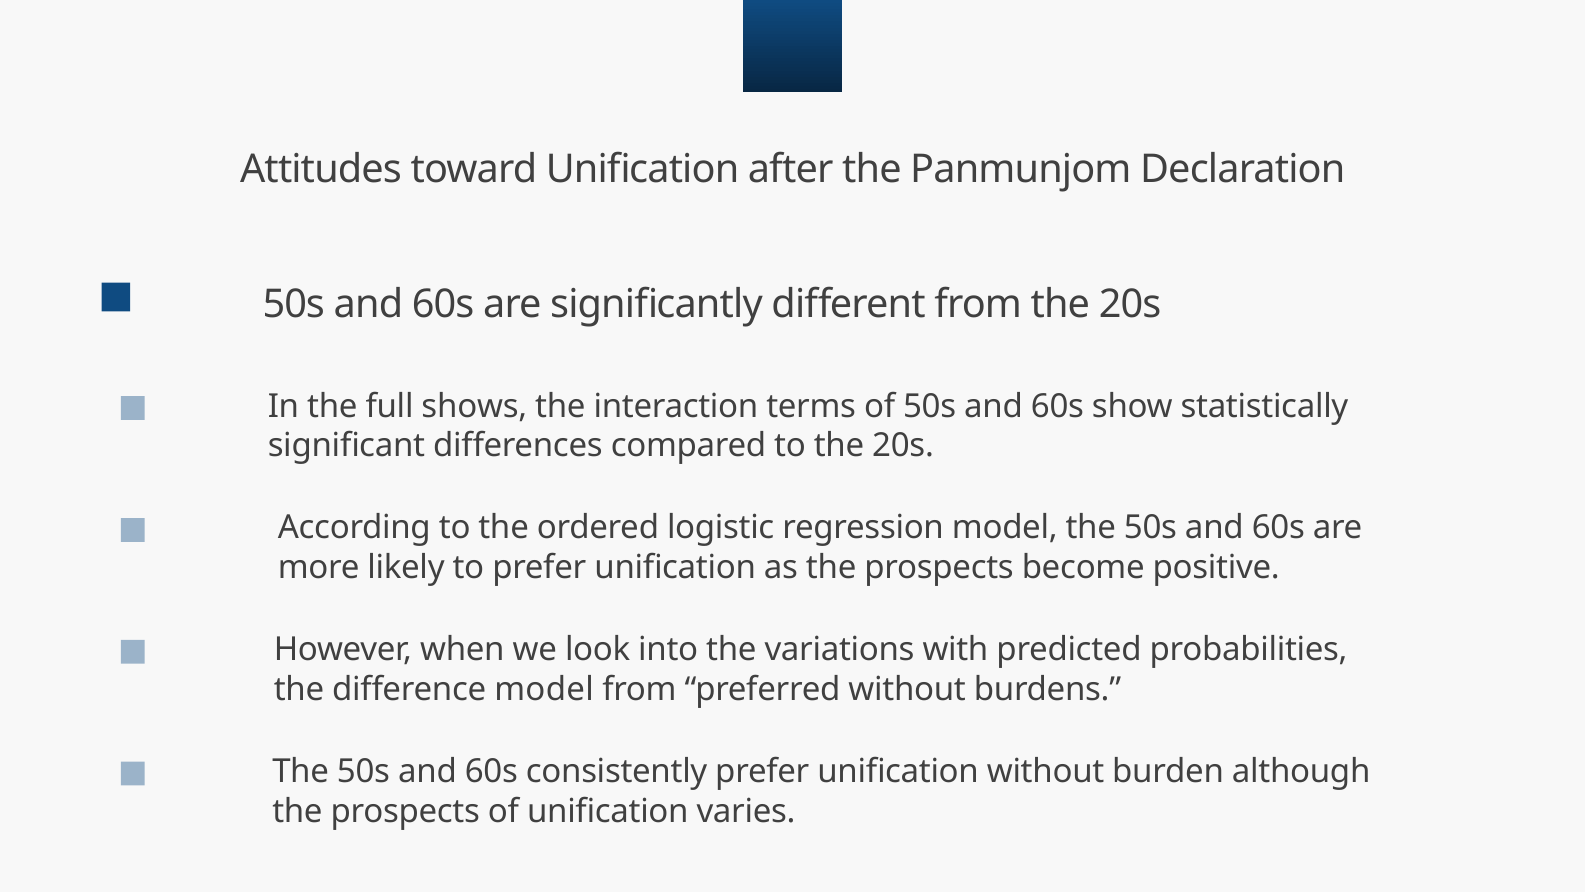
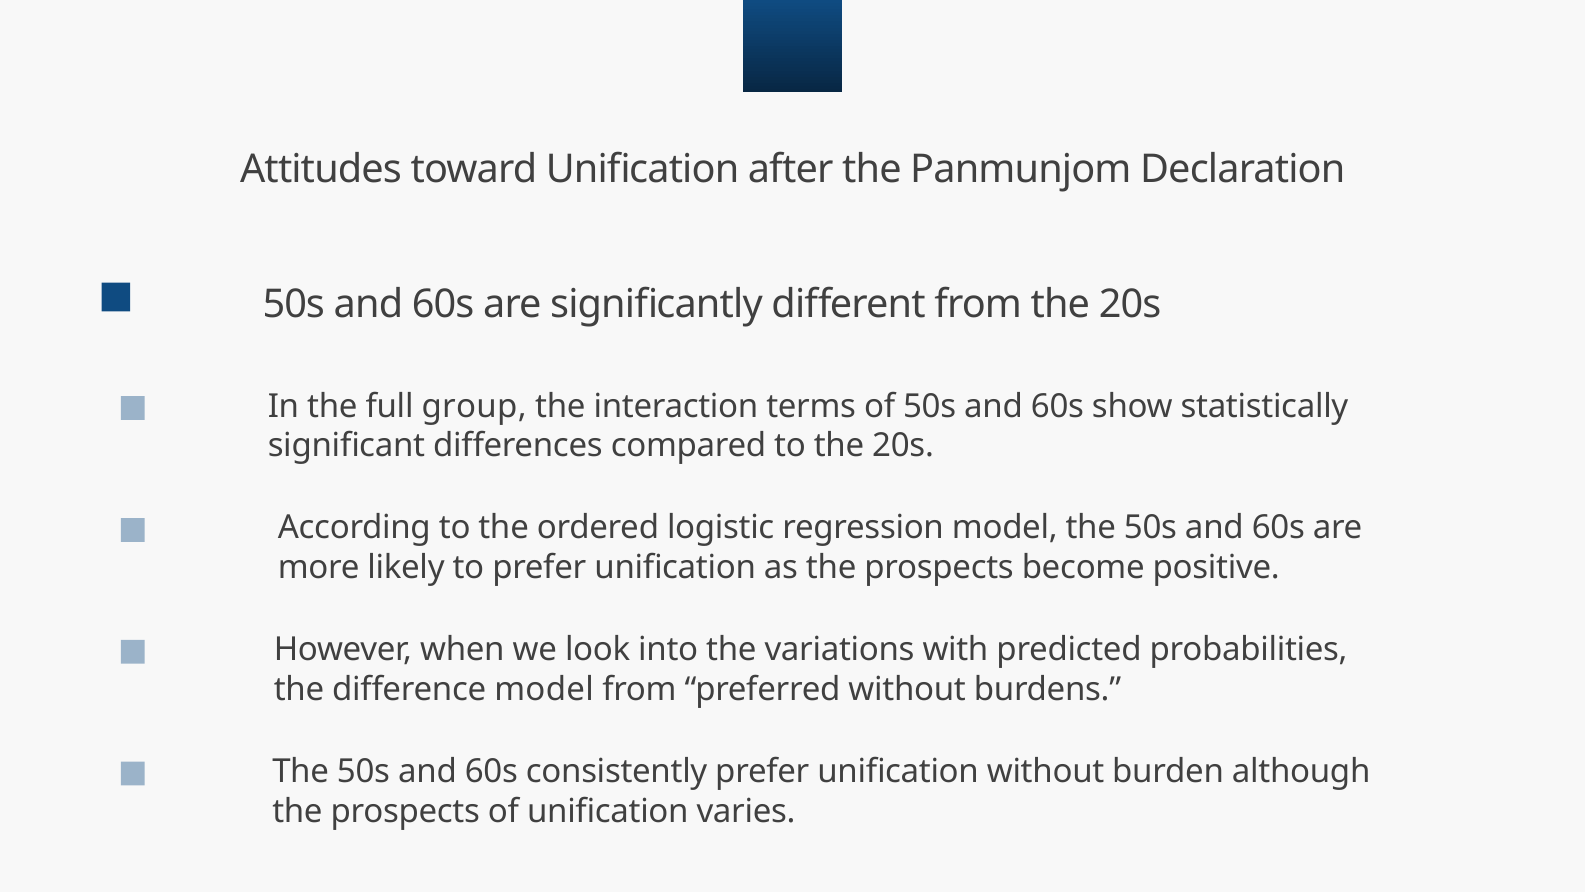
shows: shows -> group (474, 406)
